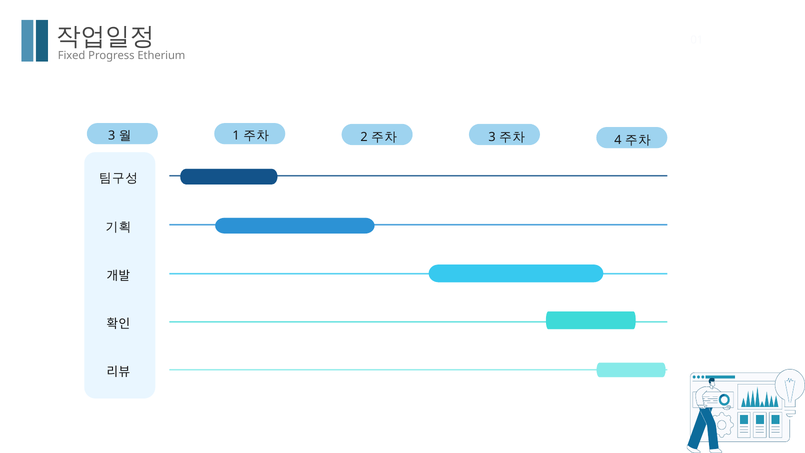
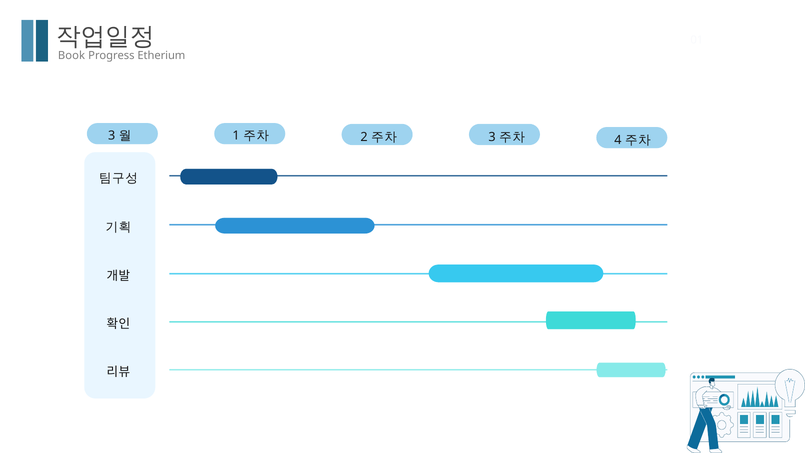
Fixed: Fixed -> Book (71, 56)
